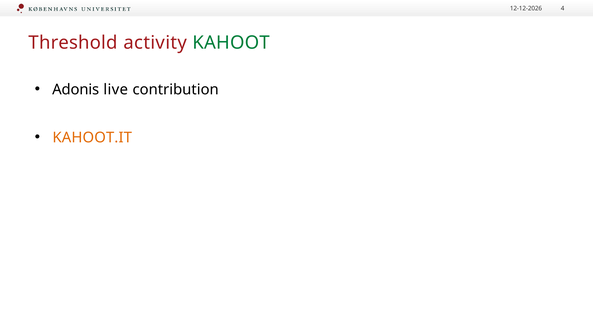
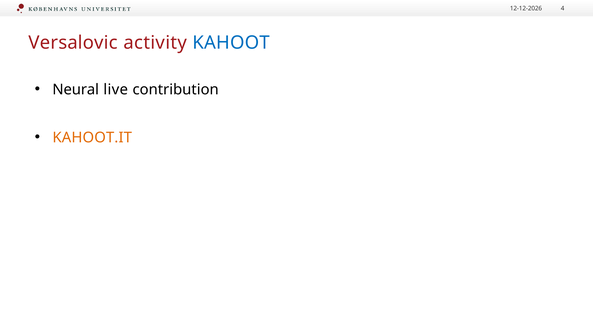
Threshold: Threshold -> Versalovic (73, 43)
KAHOOT colour: green -> blue (231, 43)
Adonis: Adonis -> Neural (76, 89)
